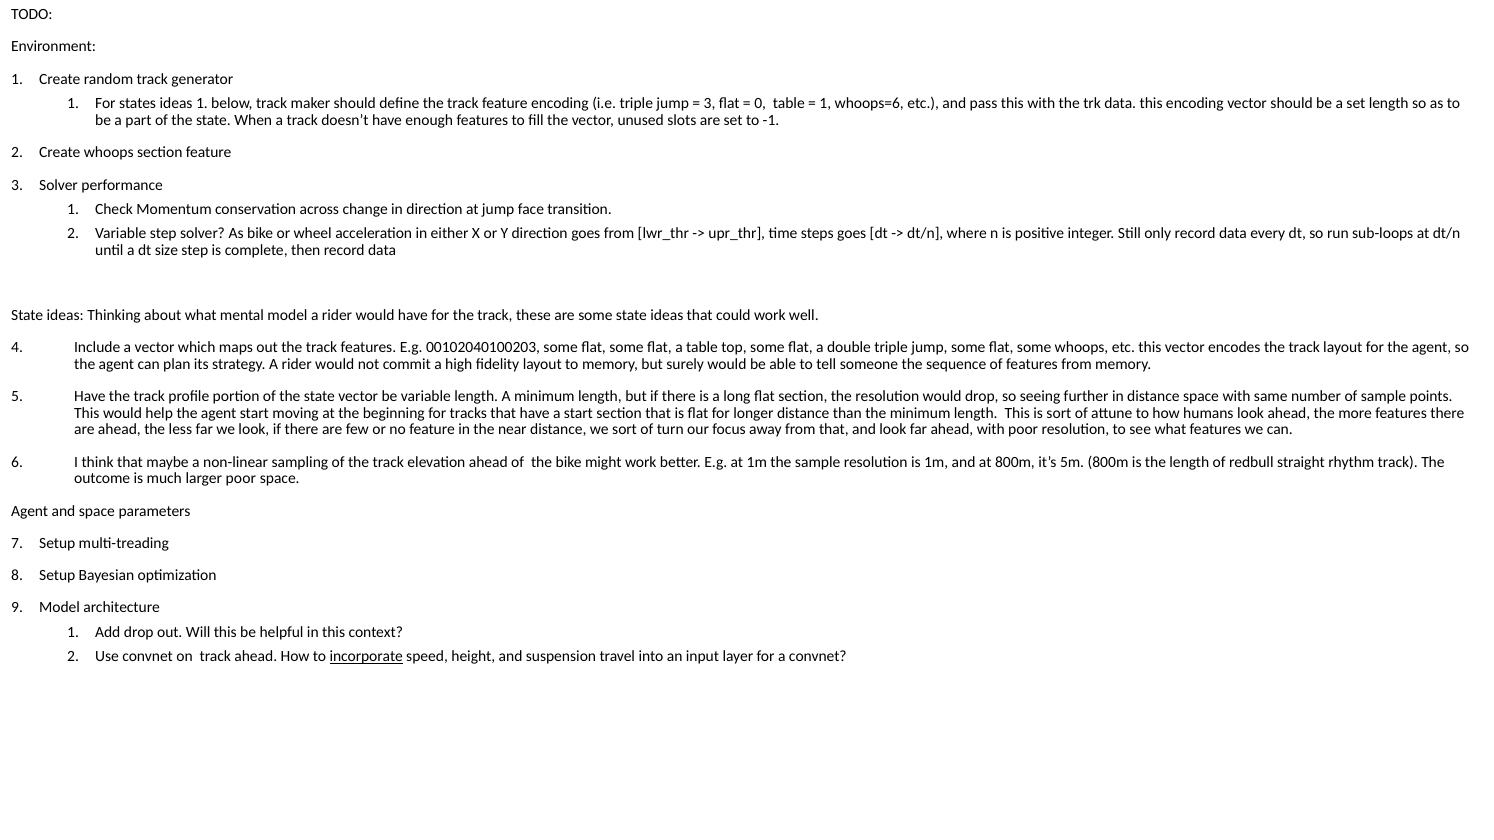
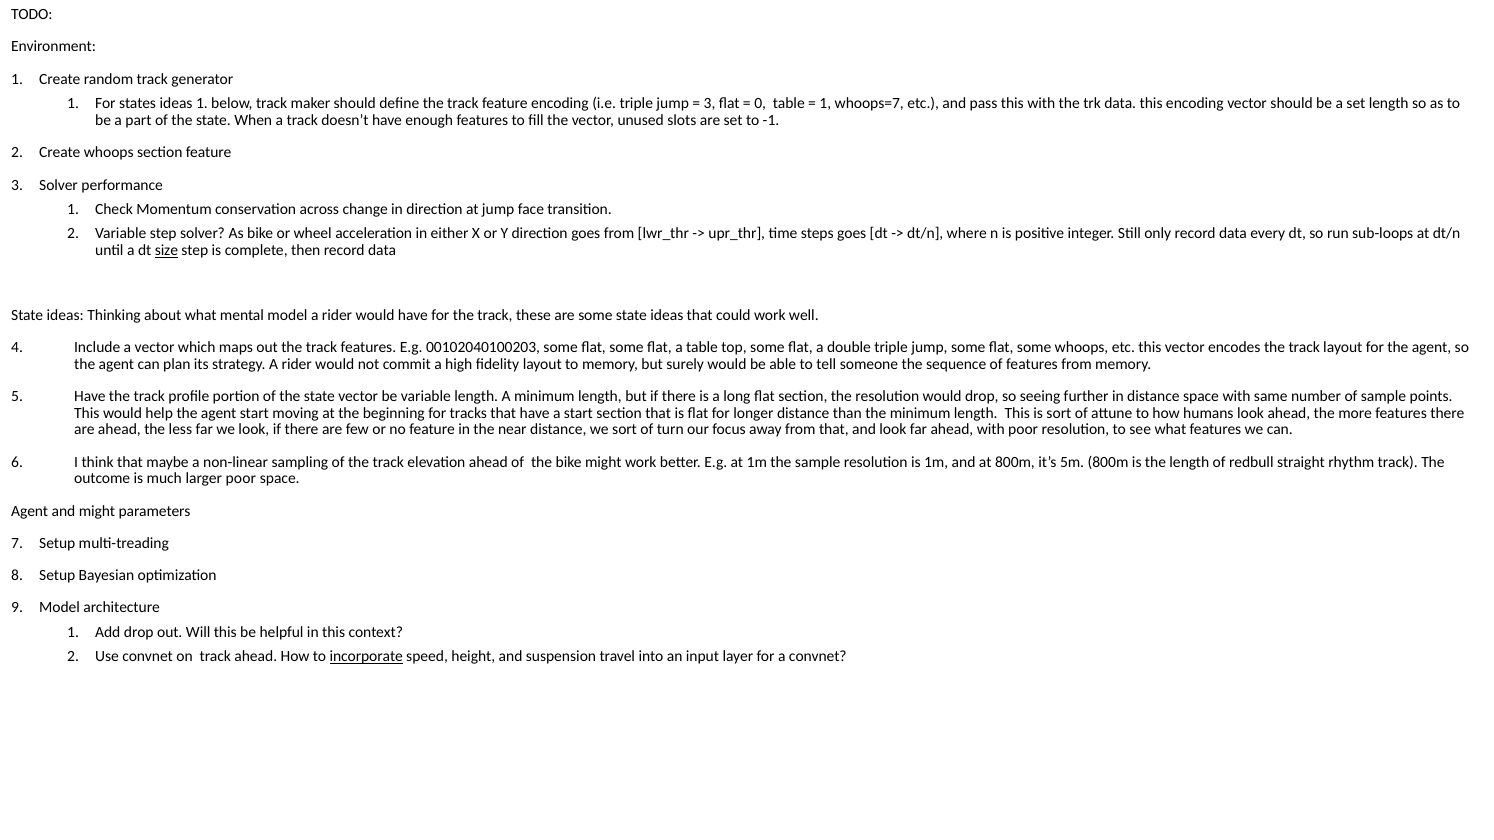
whoops=6: whoops=6 -> whoops=7 (869, 104)
size underline: none -> present (166, 251)
and space: space -> might (97, 511)
